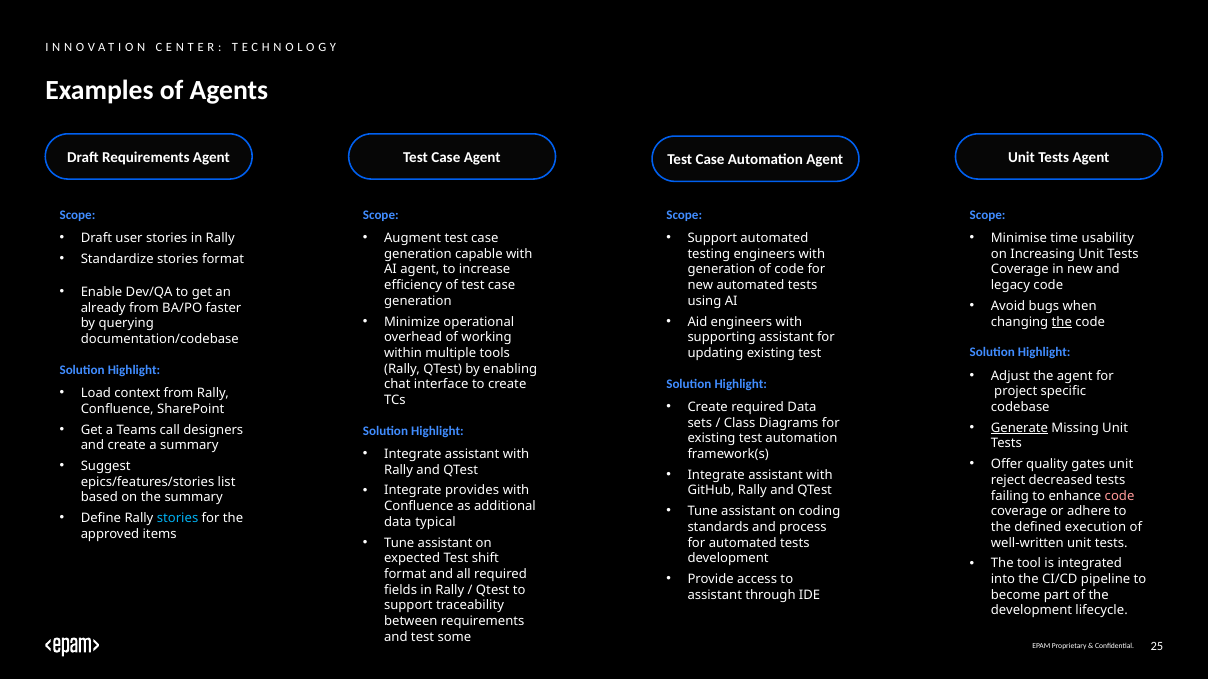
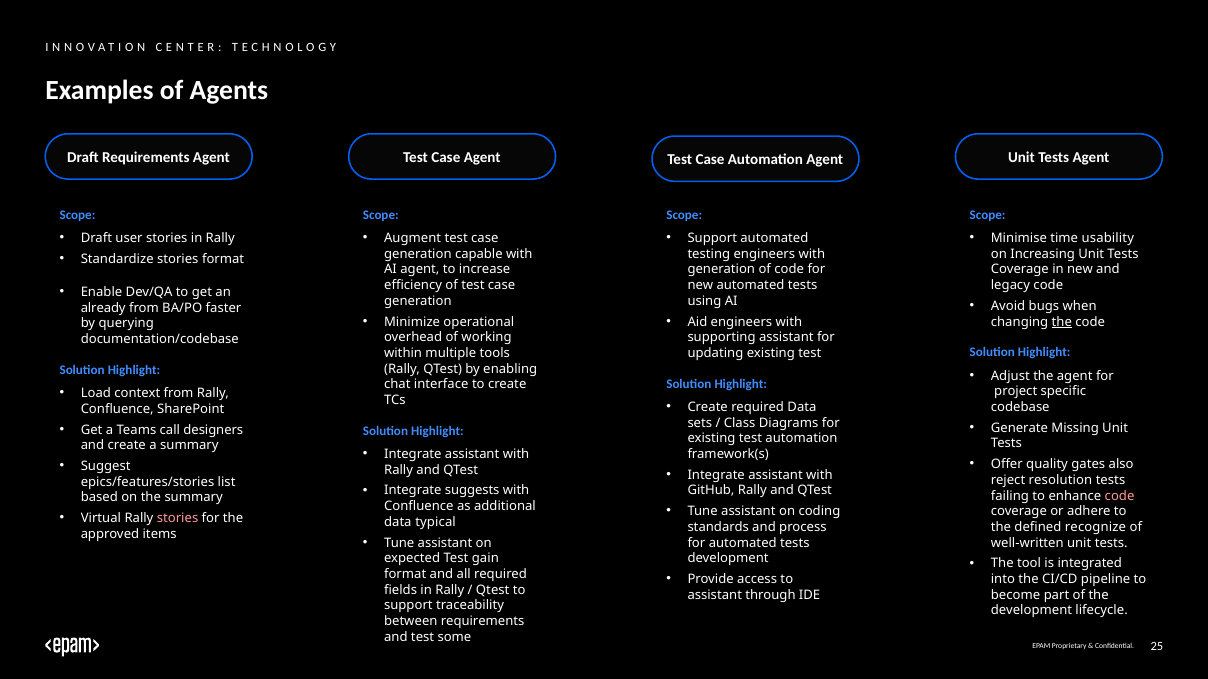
Generate underline: present -> none (1019, 428)
gates unit: unit -> also (1121, 465)
decreased: decreased -> resolution (1060, 480)
provides: provides -> suggests (472, 491)
Define: Define -> Virtual (101, 519)
stories colour: light blue -> pink (178, 519)
execution: execution -> recognize (1096, 527)
shift: shift -> gain (485, 559)
